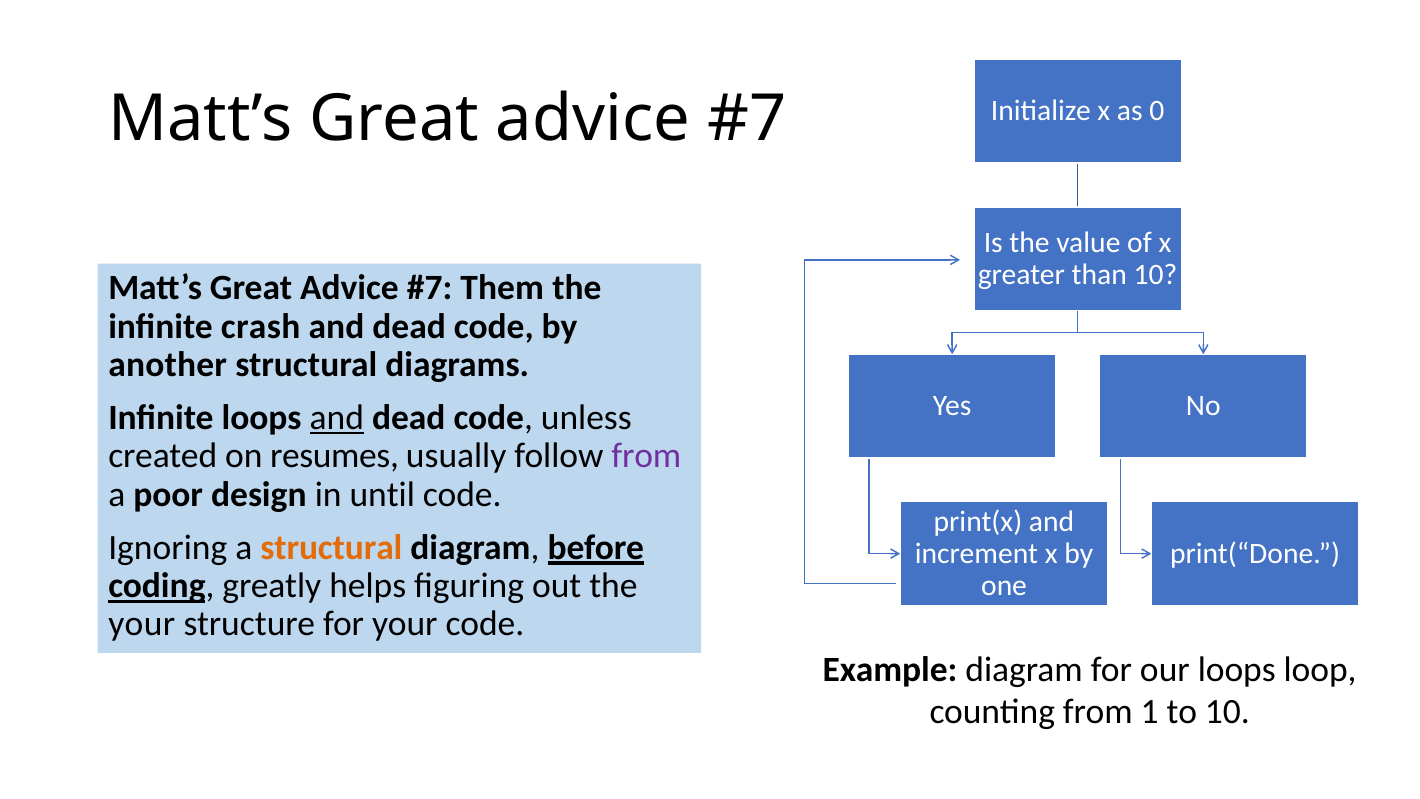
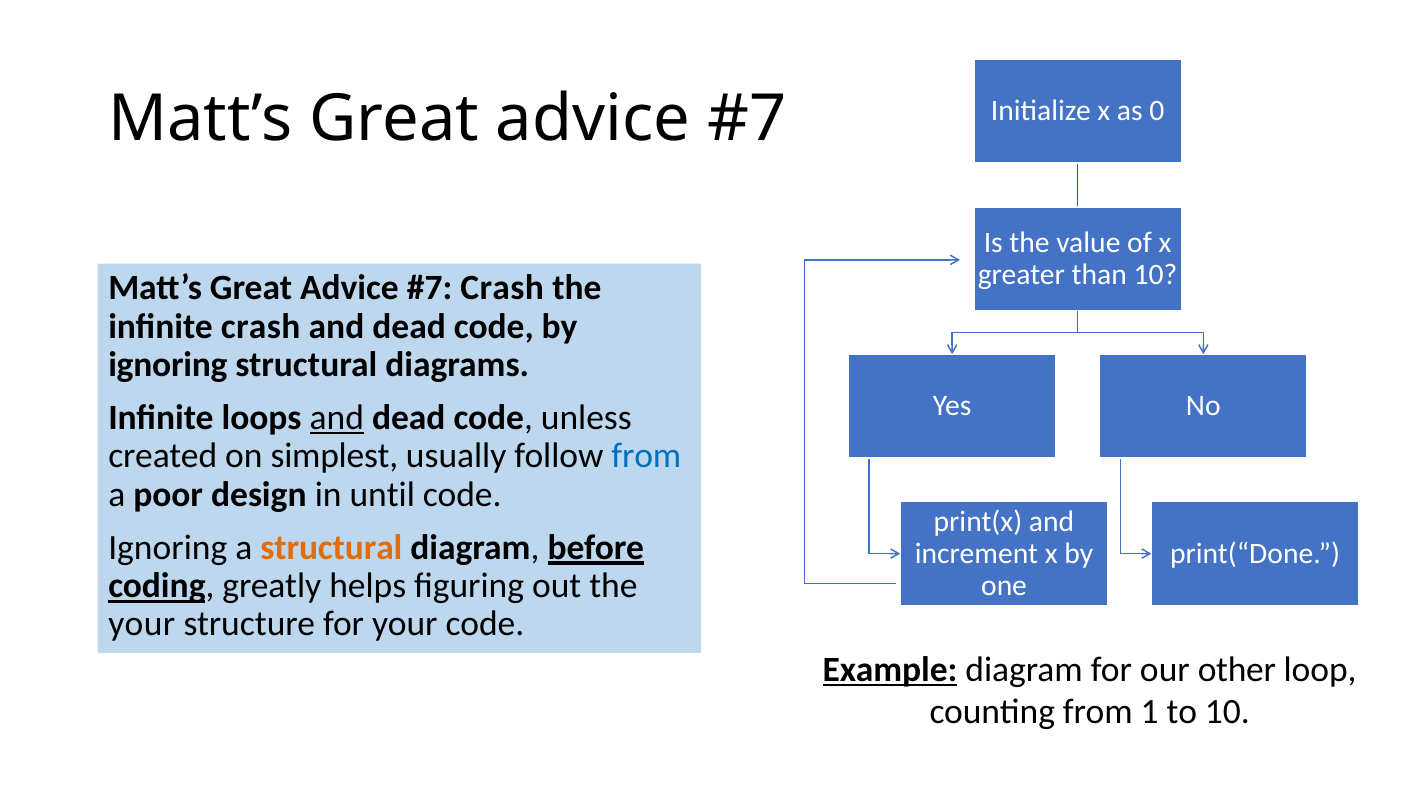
Them: Them -> Crash (502, 288)
another: another -> ignoring (168, 365)
resumes: resumes -> simplest (334, 456)
from colour: purple -> blue (646, 456)
Example underline: none -> present (890, 669)
our loops: loops -> other (1237, 669)
